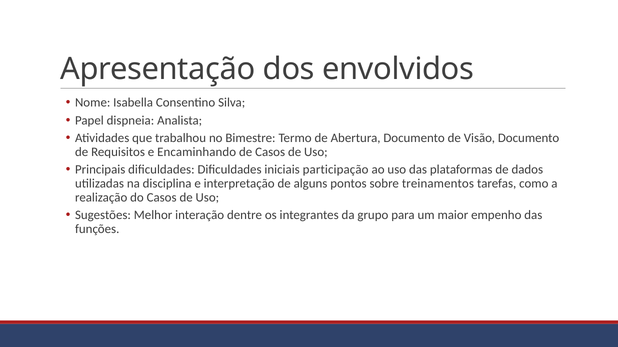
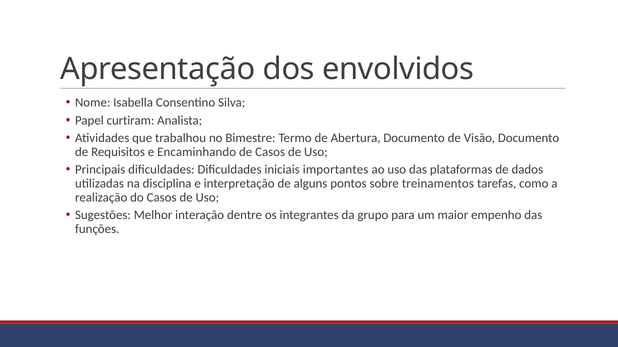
dispneia: dispneia -> curtiram (130, 121)
participação: participação -> importantes (336, 170)
